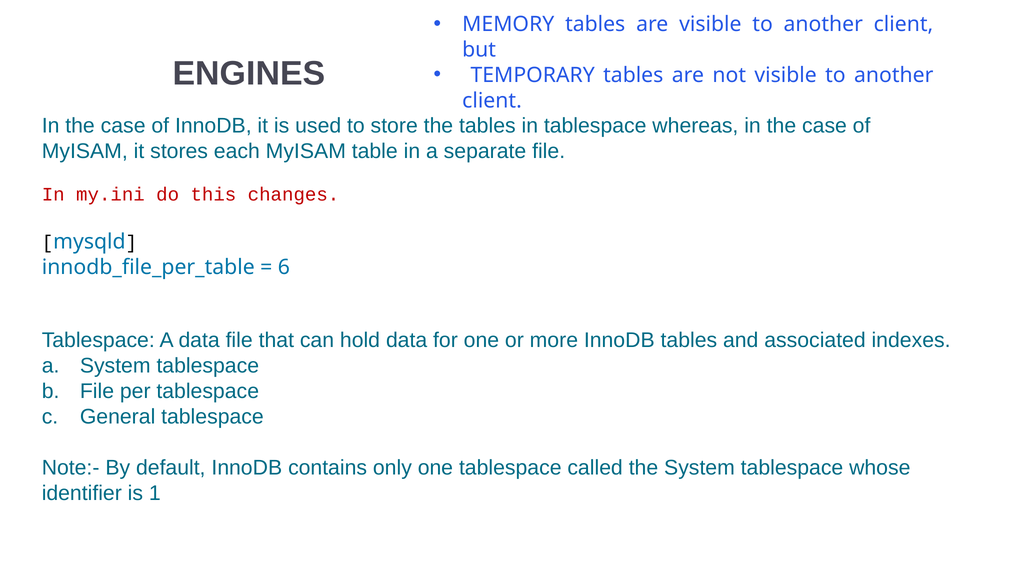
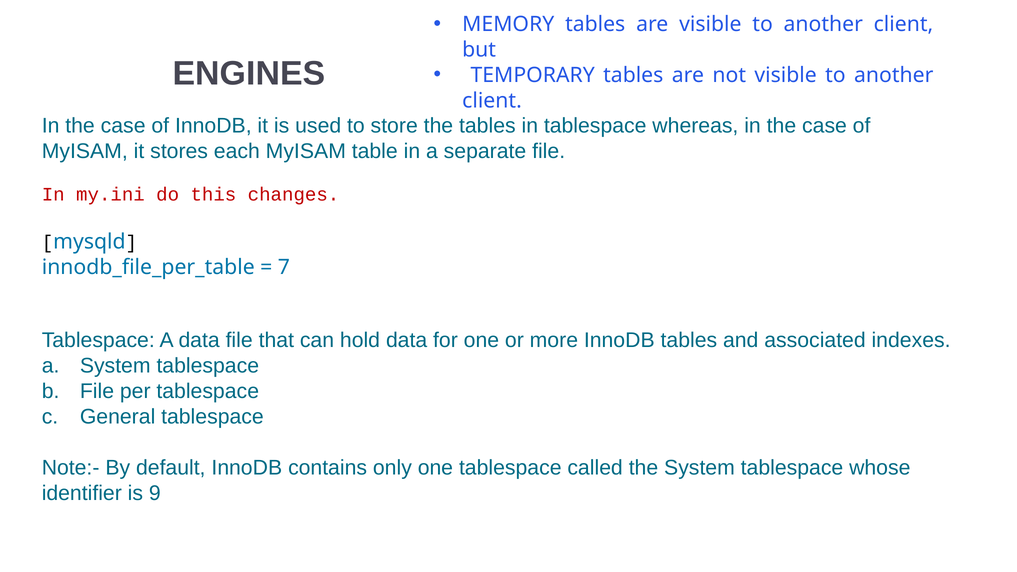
6: 6 -> 7 (284, 267)
1: 1 -> 9 (155, 493)
